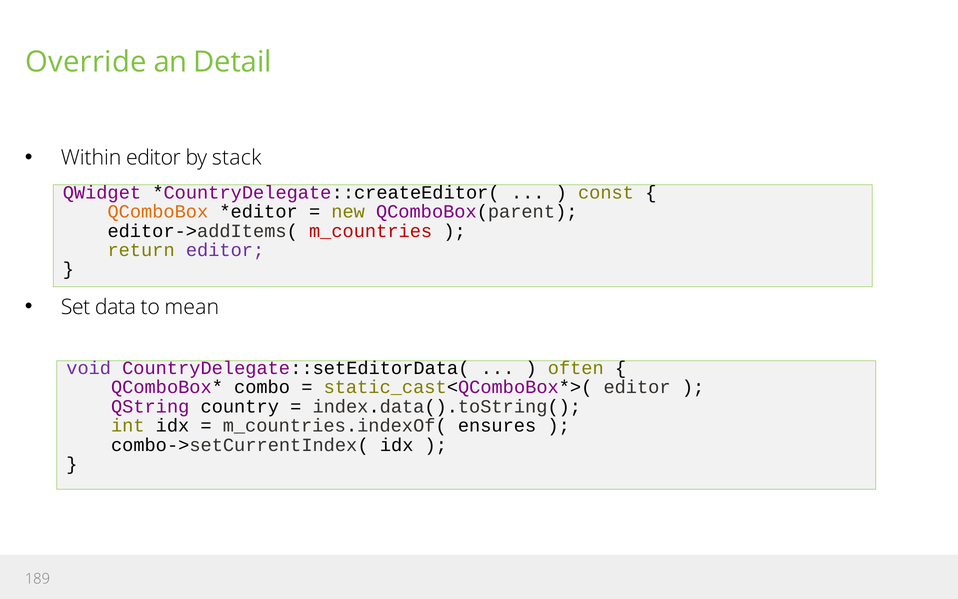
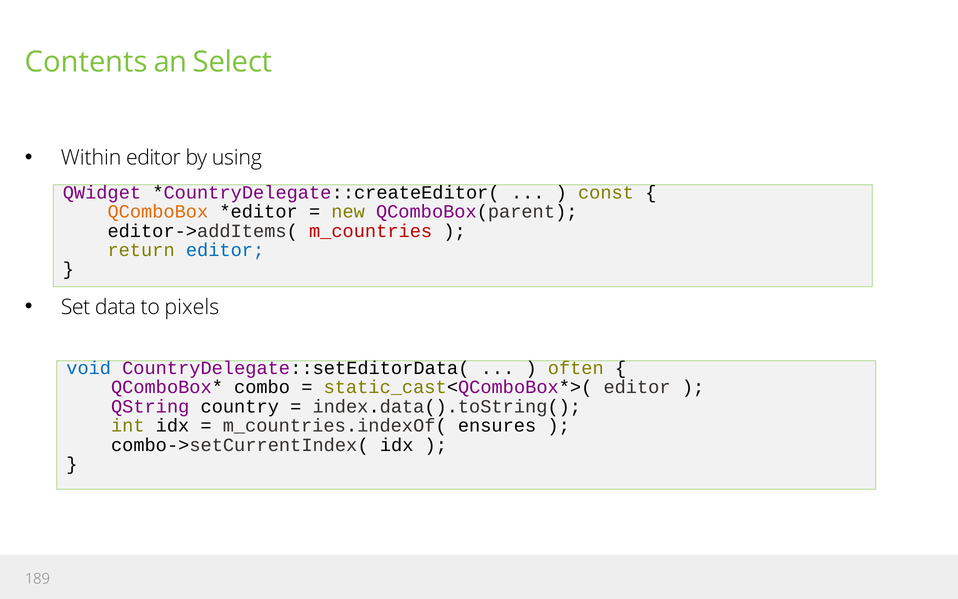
Override: Override -> Contents (86, 62)
Detail: Detail -> Select (233, 62)
stack: stack -> using (237, 158)
editor colour: purple -> blue (225, 250)
mean: mean -> pixels (192, 307)
void colour: purple -> blue (89, 368)
